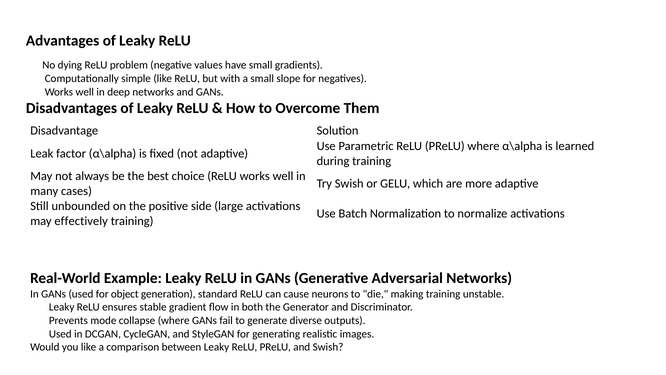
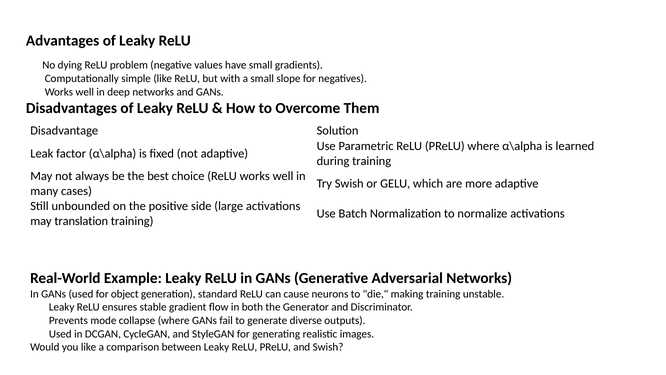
effectively: effectively -> translation (81, 221)
